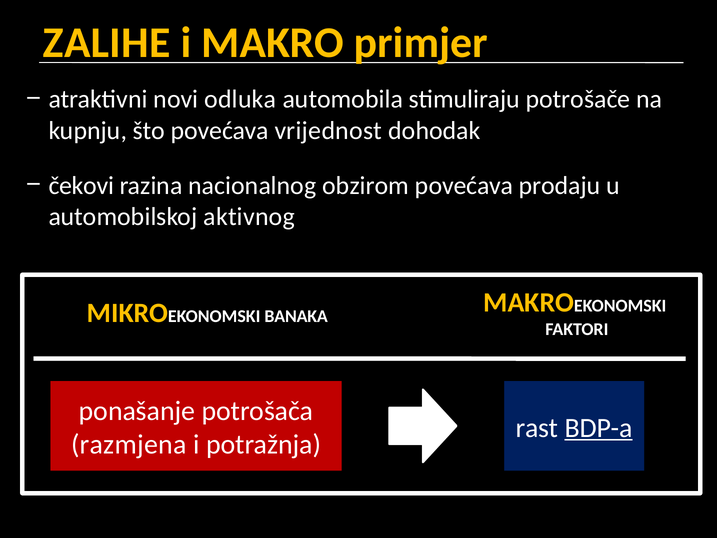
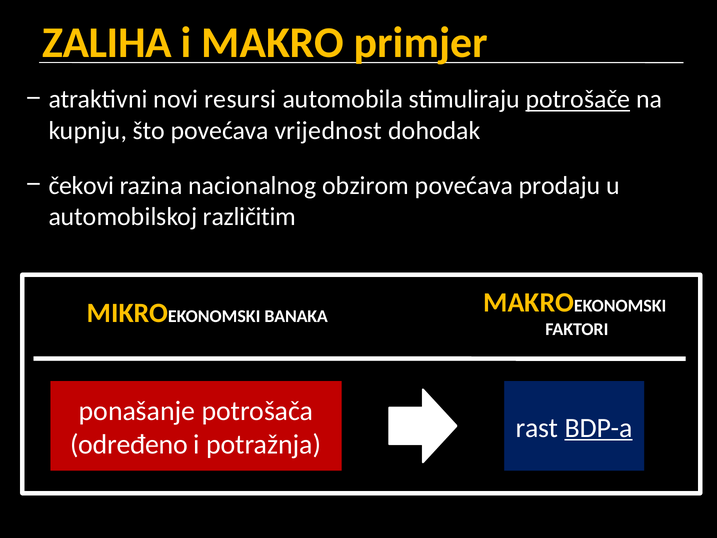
ZALIHE: ZALIHE -> ZALIHA (107, 43)
odluka: odluka -> resursi (240, 99)
potrošače underline: none -> present (578, 99)
aktivnog: aktivnog -> različitim (249, 217)
razmjena: razmjena -> određeno (129, 444)
